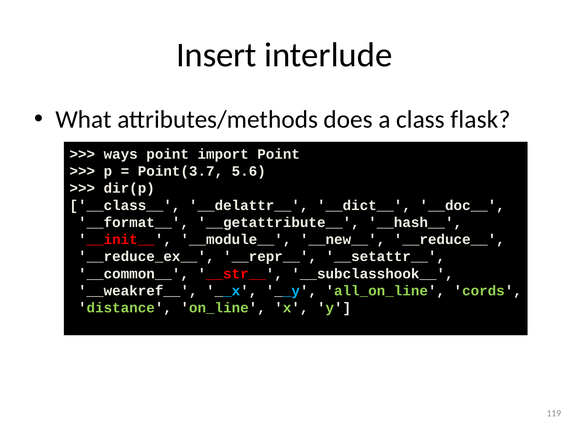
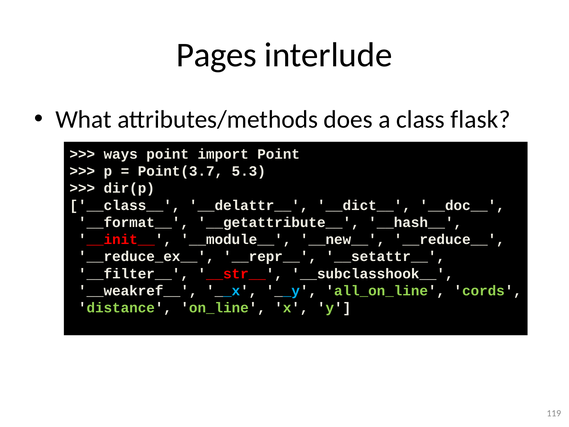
Insert: Insert -> Pages (216, 55)
5.6: 5.6 -> 5.3 (249, 171)
__common__: __common__ -> __filter__ (134, 273)
